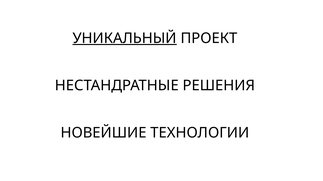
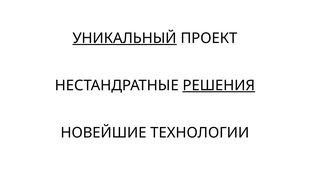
РЕШЕНИЯ underline: none -> present (219, 86)
